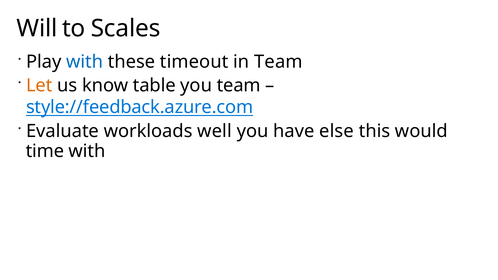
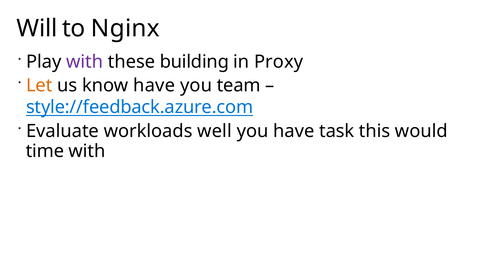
Scales: Scales -> Nginx (125, 29)
with colour: blue -> purple (85, 62)
timeout: timeout -> building (194, 62)
in Team: Team -> Proxy (279, 62)
know table: table -> have (154, 85)
else: else -> task (337, 131)
